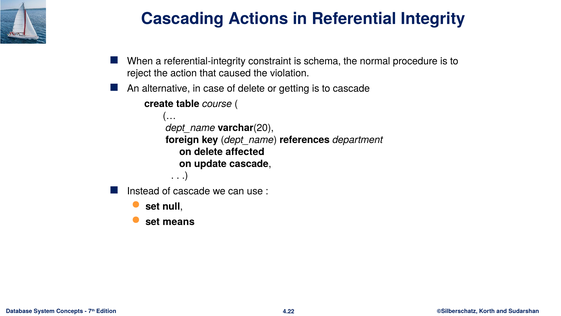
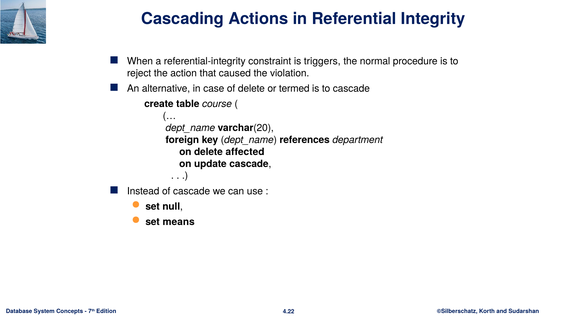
schema: schema -> triggers (322, 61)
getting: getting -> termed (294, 88)
